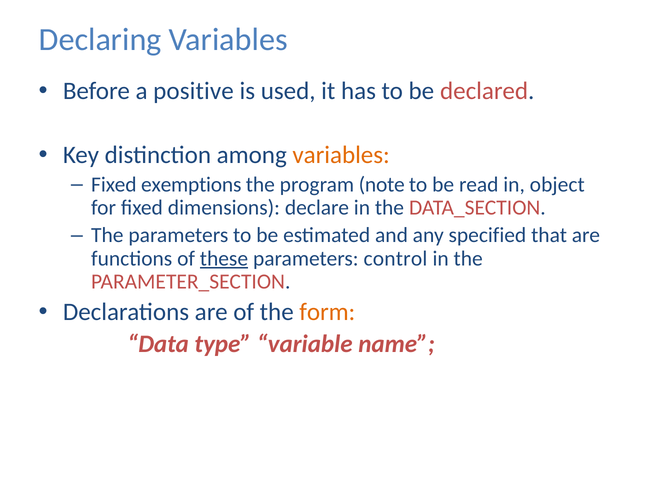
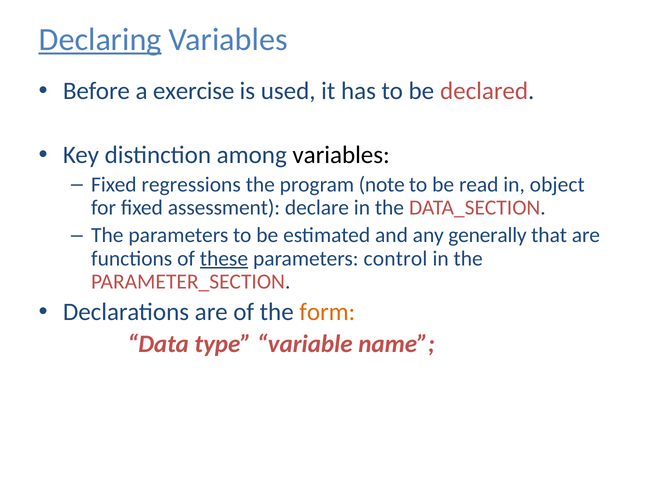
Declaring underline: none -> present (100, 39)
positive: positive -> exercise (194, 91)
variables colour: orange -> black (341, 155)
exemptions: exemptions -> regressions (191, 185)
dimensions: dimensions -> assessment (224, 208)
specified: specified -> generally (488, 235)
